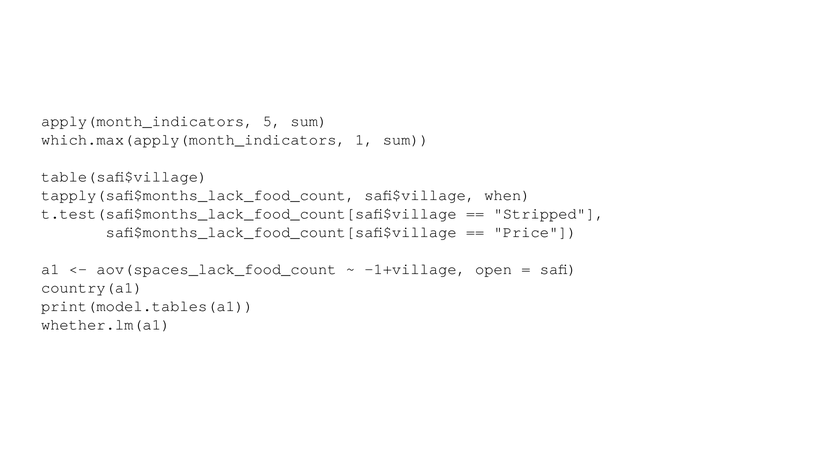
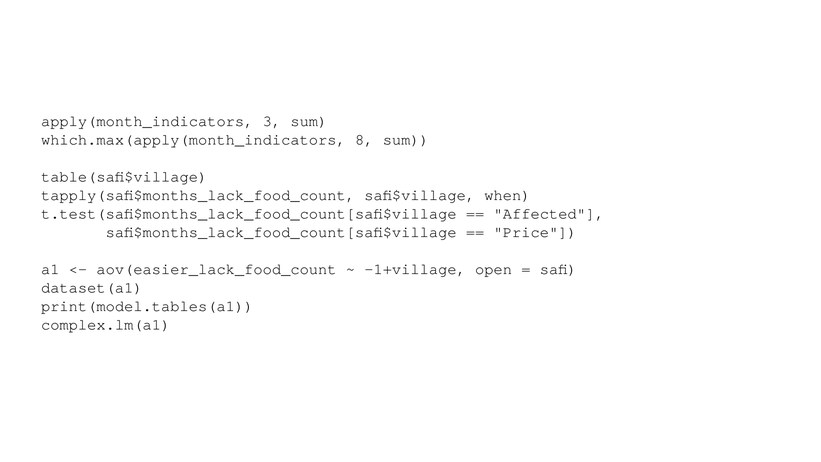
5: 5 -> 3 (272, 121)
1: 1 -> 8 (364, 140)
Stripped: Stripped -> Affected (549, 214)
aov(spaces_lack_food_count: aov(spaces_lack_food_count -> aov(easier_lack_food_count (217, 269)
country(a1: country(a1 -> dataset(a1 (92, 287)
whether.lm(a1: whether.lm(a1 -> complex.lm(a1 (106, 324)
